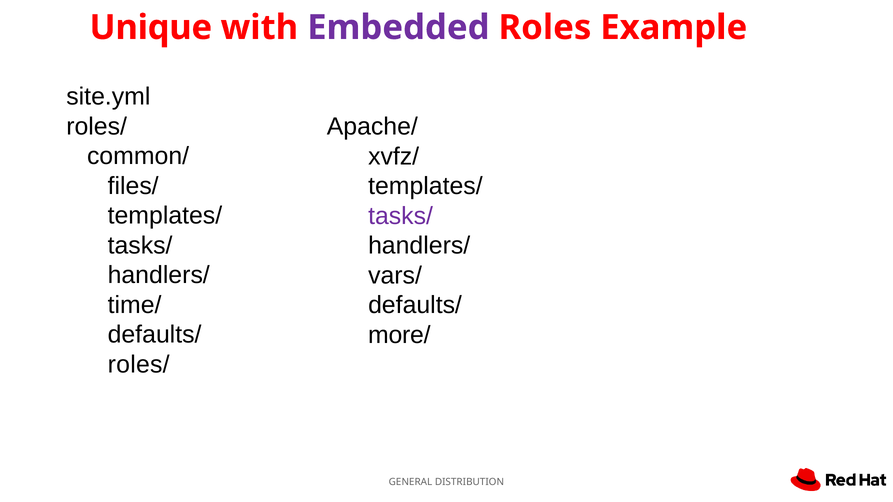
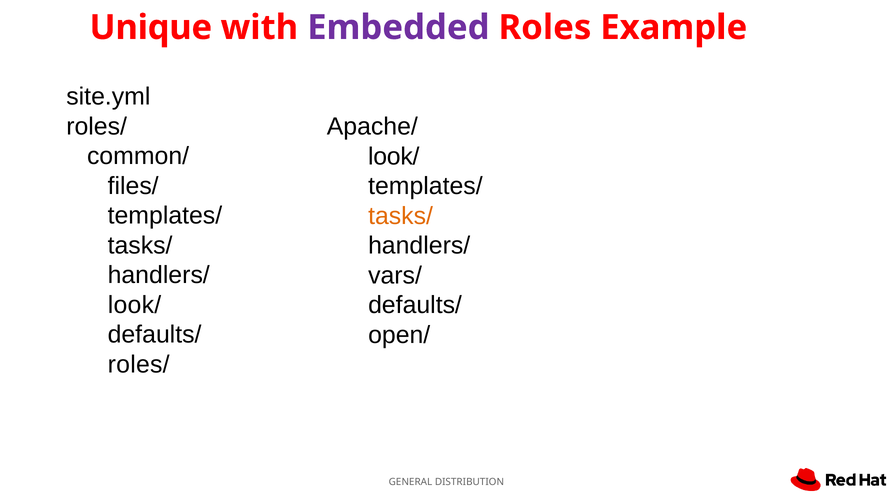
xvfz/: xvfz/ -> look/ (394, 157)
tasks/ colour: purple -> orange (401, 216)
time/: time/ -> look/ (134, 305)
more/: more/ -> open/ (399, 335)
